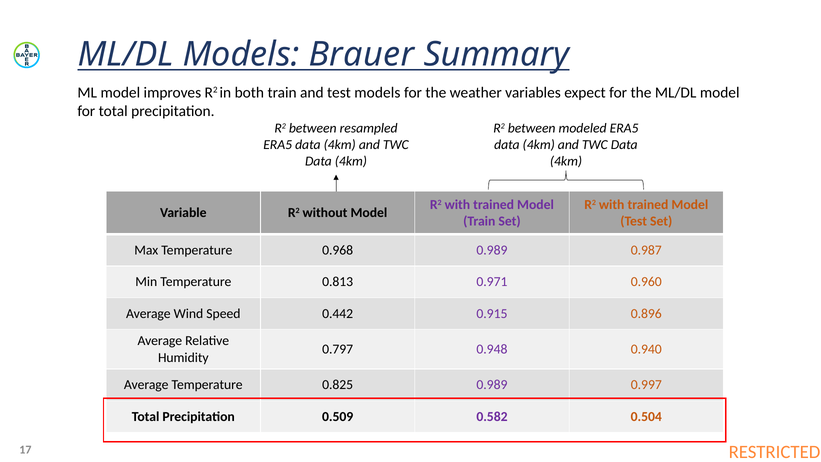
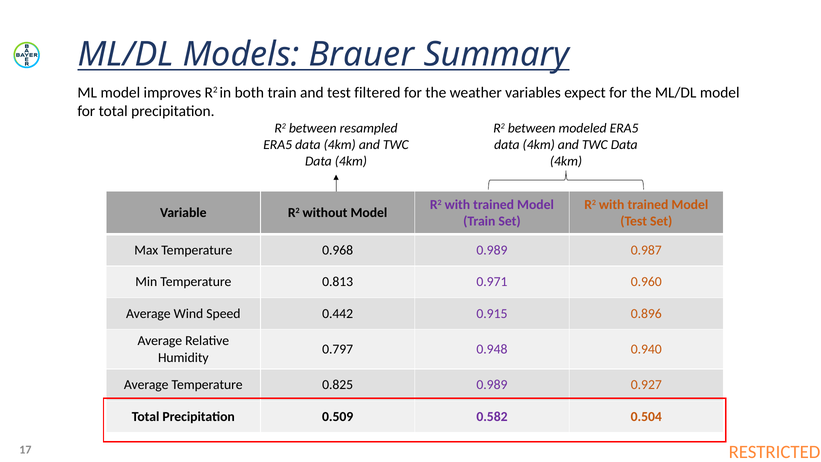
test models: models -> filtered (377, 92)
0.997: 0.997 -> 0.927 (646, 385)
